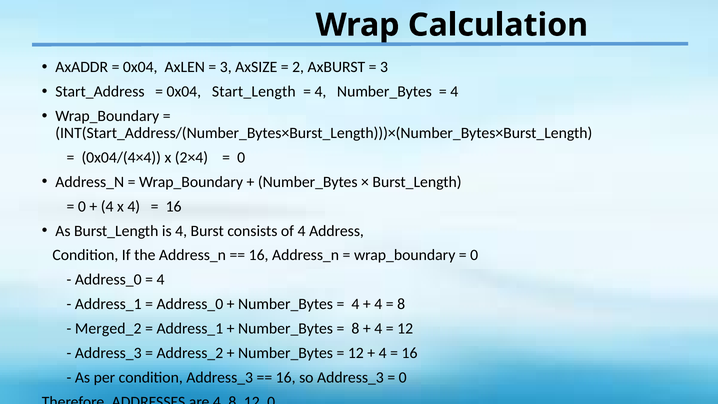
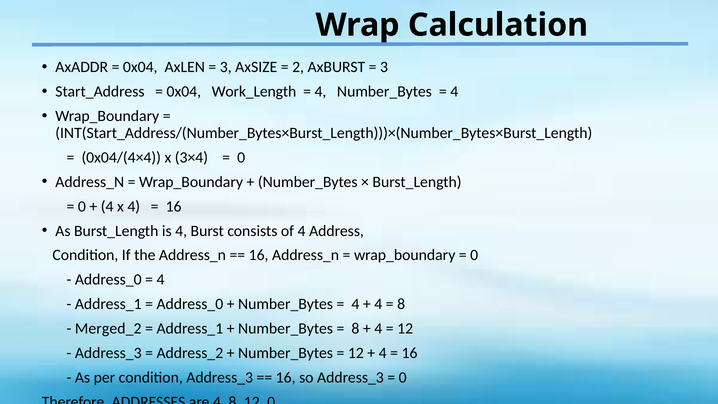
Start_Length: Start_Length -> Work_Length (254, 92)
2×4: 2×4 -> 3×4 (191, 157)
